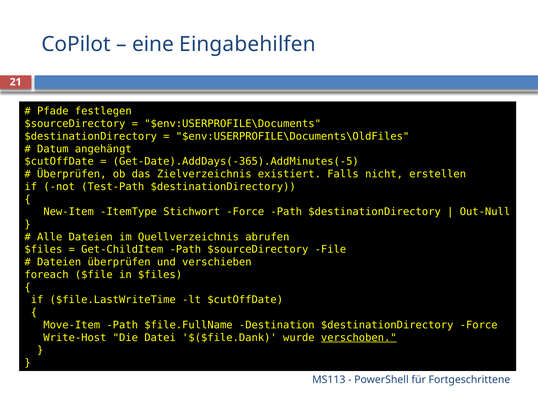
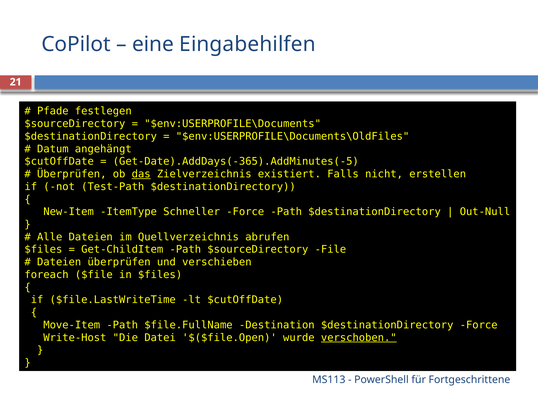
das underline: none -> present (141, 174)
Stichwort: Stichwort -> Schneller (192, 212)
$($file.Dank: $($file.Dank -> $($file.Open (229, 337)
